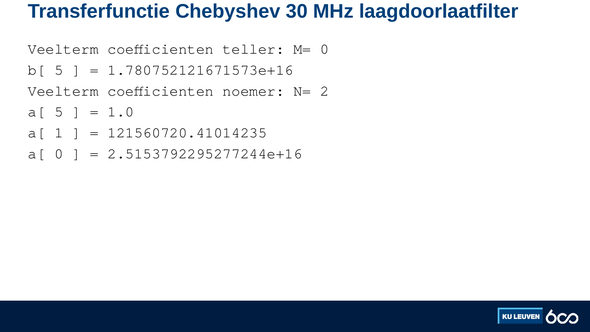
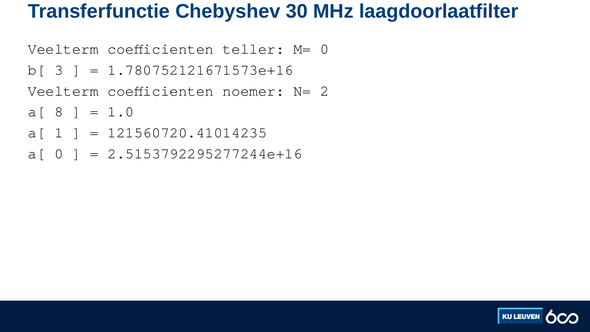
b[ 5: 5 -> 3 (59, 70)
a[ 5: 5 -> 8 (59, 112)
